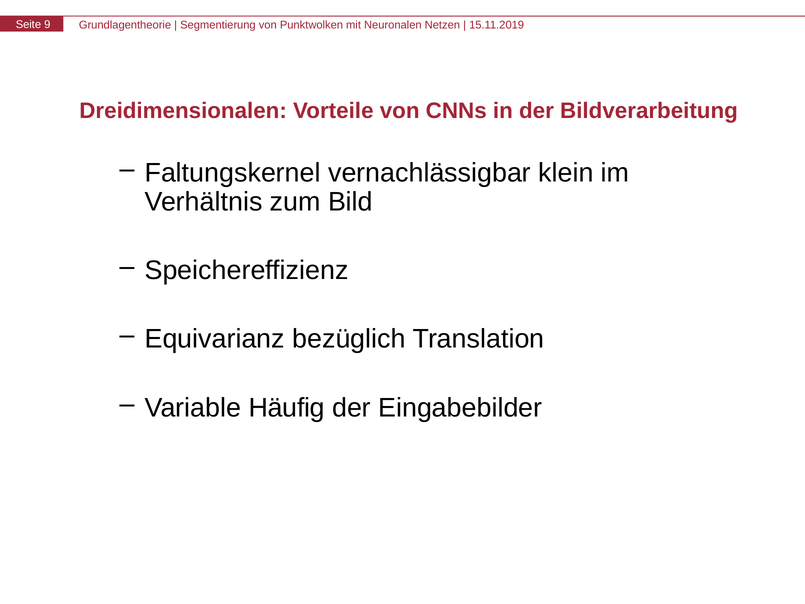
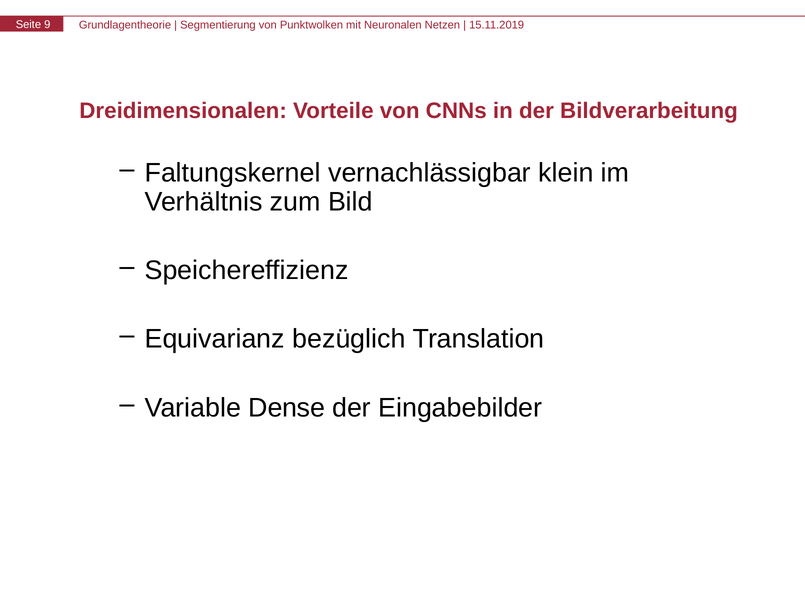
Häufig: Häufig -> Dense (287, 408)
